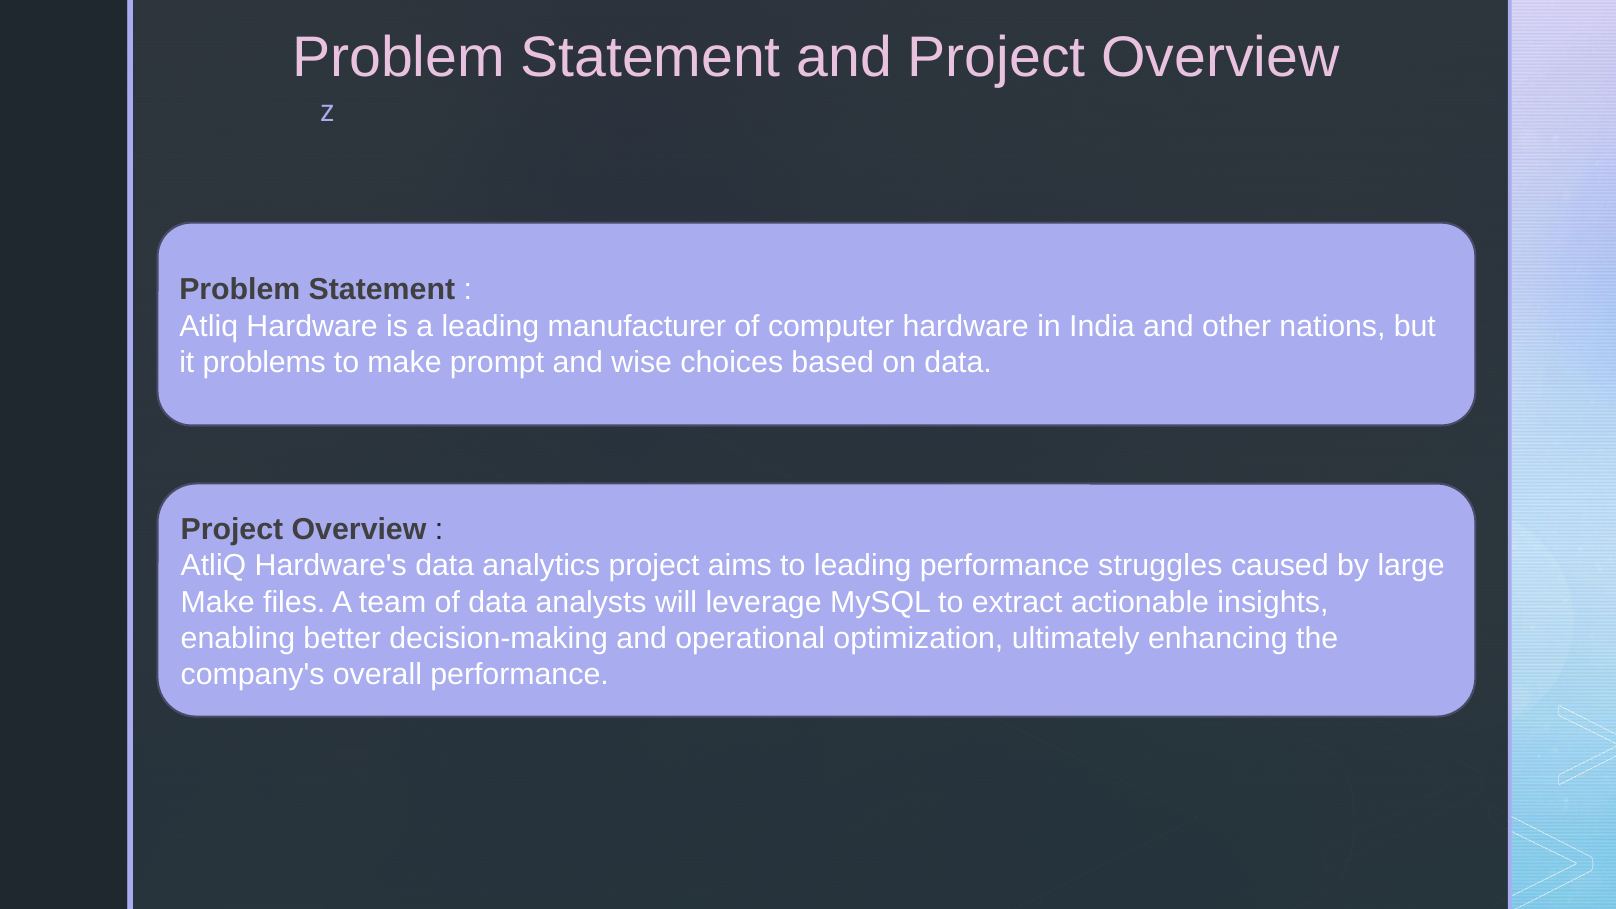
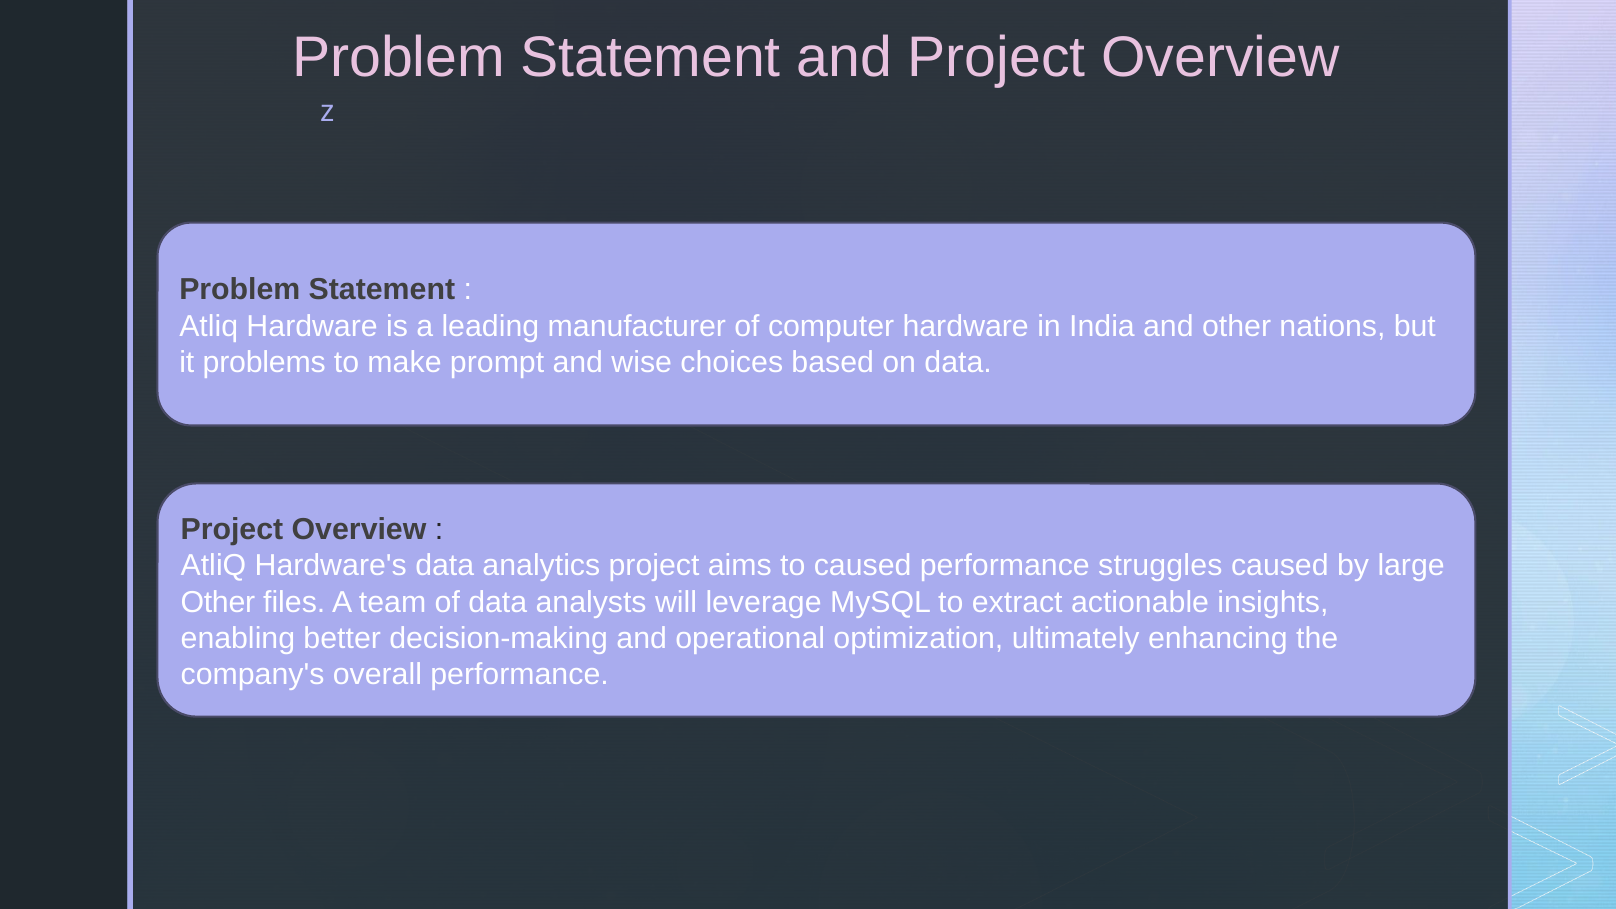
to leading: leading -> caused (863, 566)
Make: Make -> Other (218, 602)
